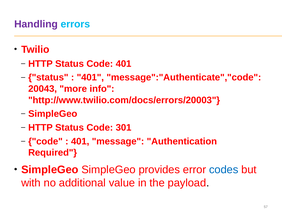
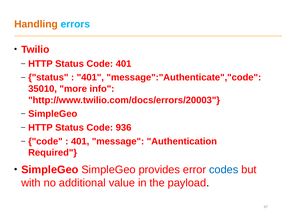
Handling colour: purple -> orange (36, 24)
20043: 20043 -> 35010 (43, 89)
301: 301 -> 936 (124, 127)
